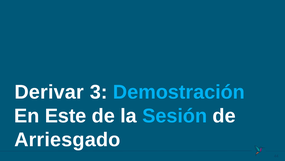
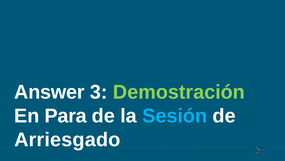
Derivar: Derivar -> Answer (49, 92)
Demostración colour: light blue -> light green (179, 92)
Este: Este -> Para (66, 115)
